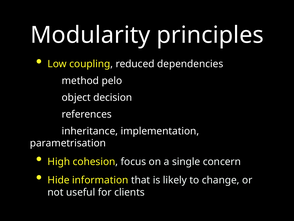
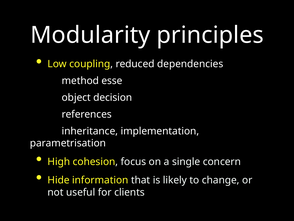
pelo: pelo -> esse (112, 81)
